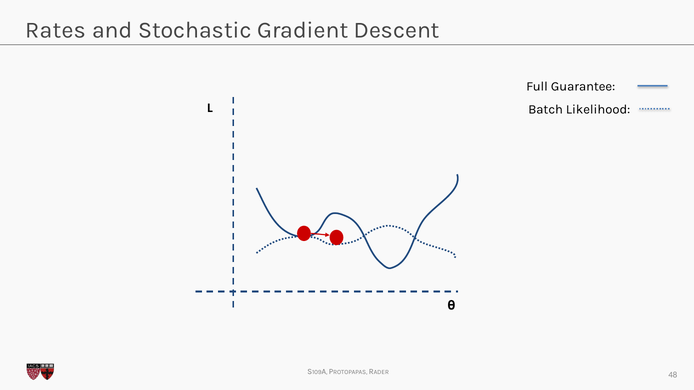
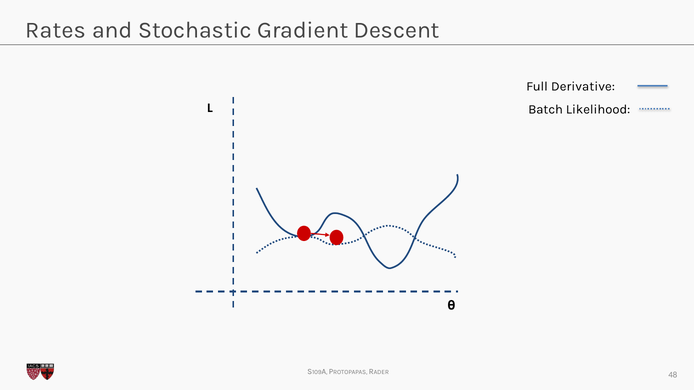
Guarantee: Guarantee -> Derivative (583, 87)
